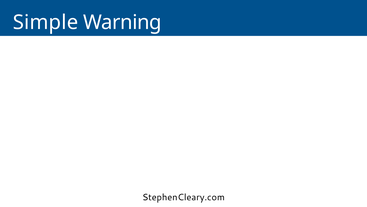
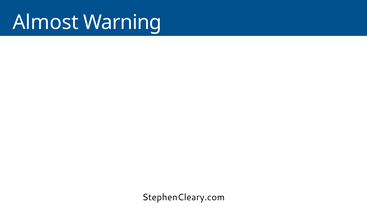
Simple: Simple -> Almost (46, 22)
